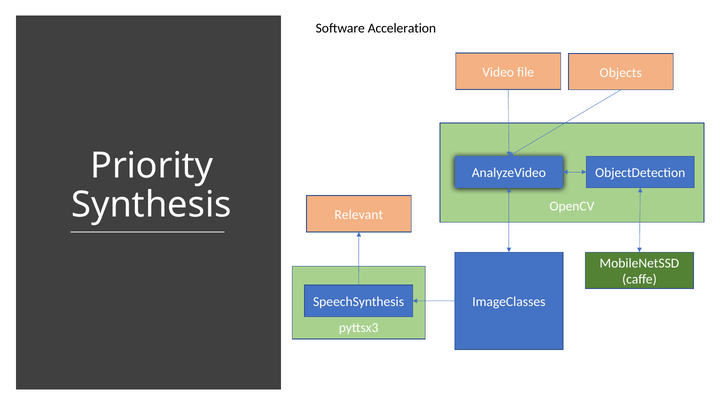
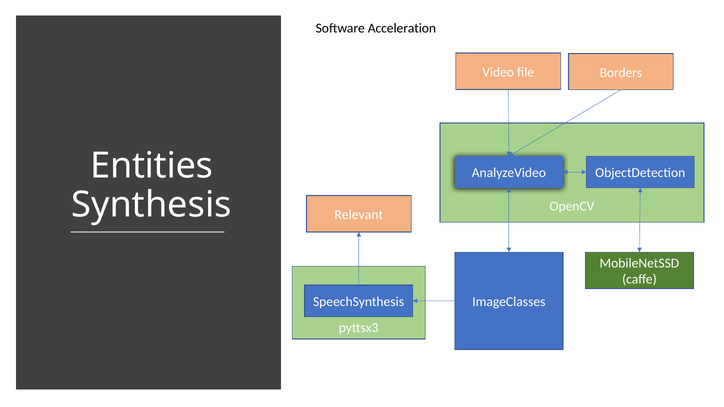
Objects: Objects -> Borders (621, 73)
Priority: Priority -> Entities (152, 166)
